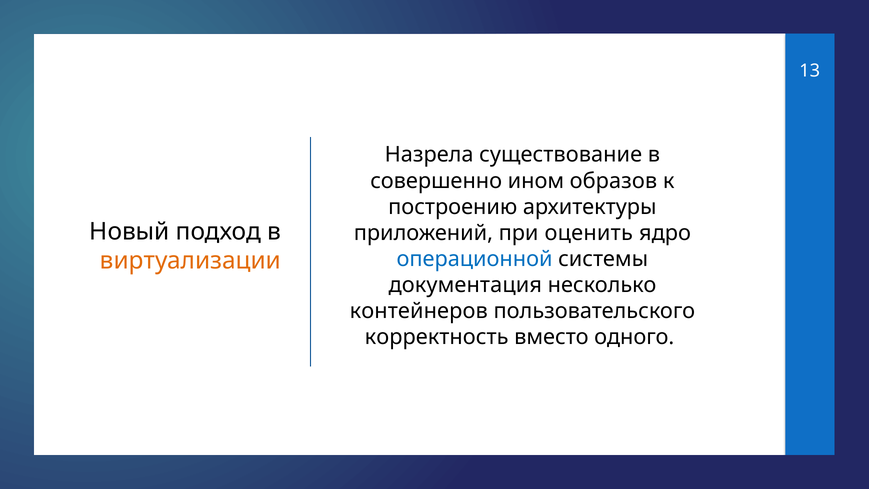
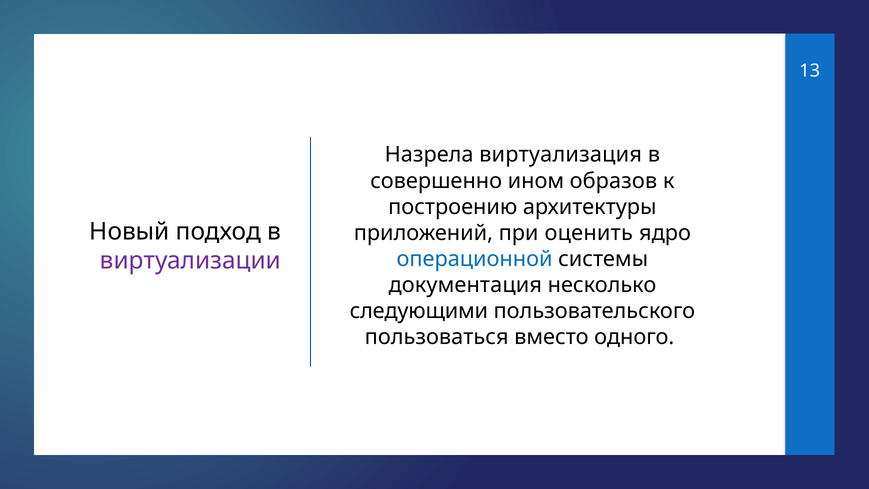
существование: существование -> виртуализация (561, 155)
виртуализации colour: orange -> purple (191, 261)
контейнеров: контейнеров -> следующими (419, 311)
корректность: корректность -> пользоваться (437, 337)
